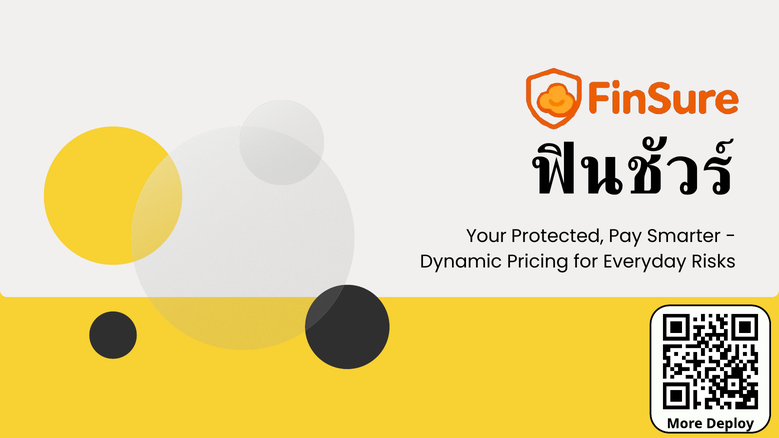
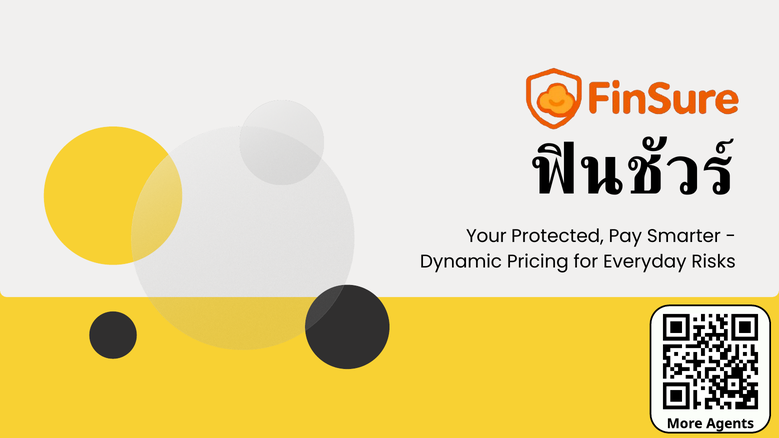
Deploy: Deploy -> Agents (730, 424)
